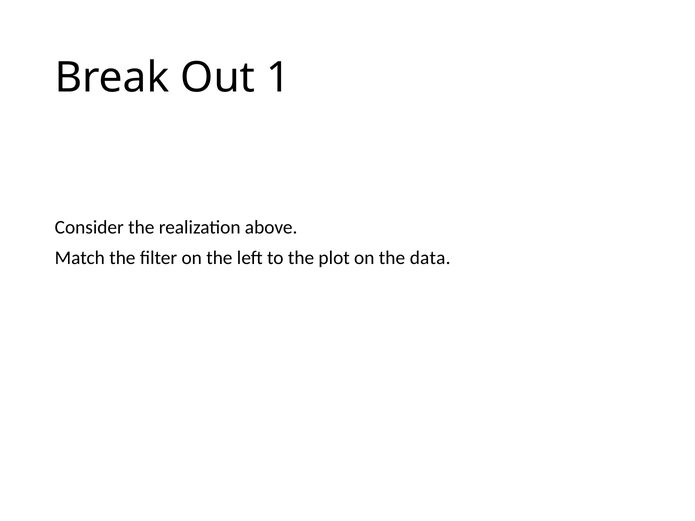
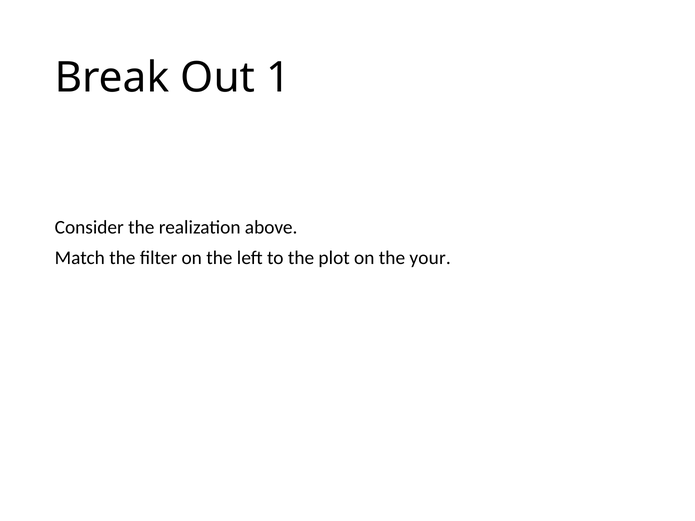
data: data -> your (430, 258)
